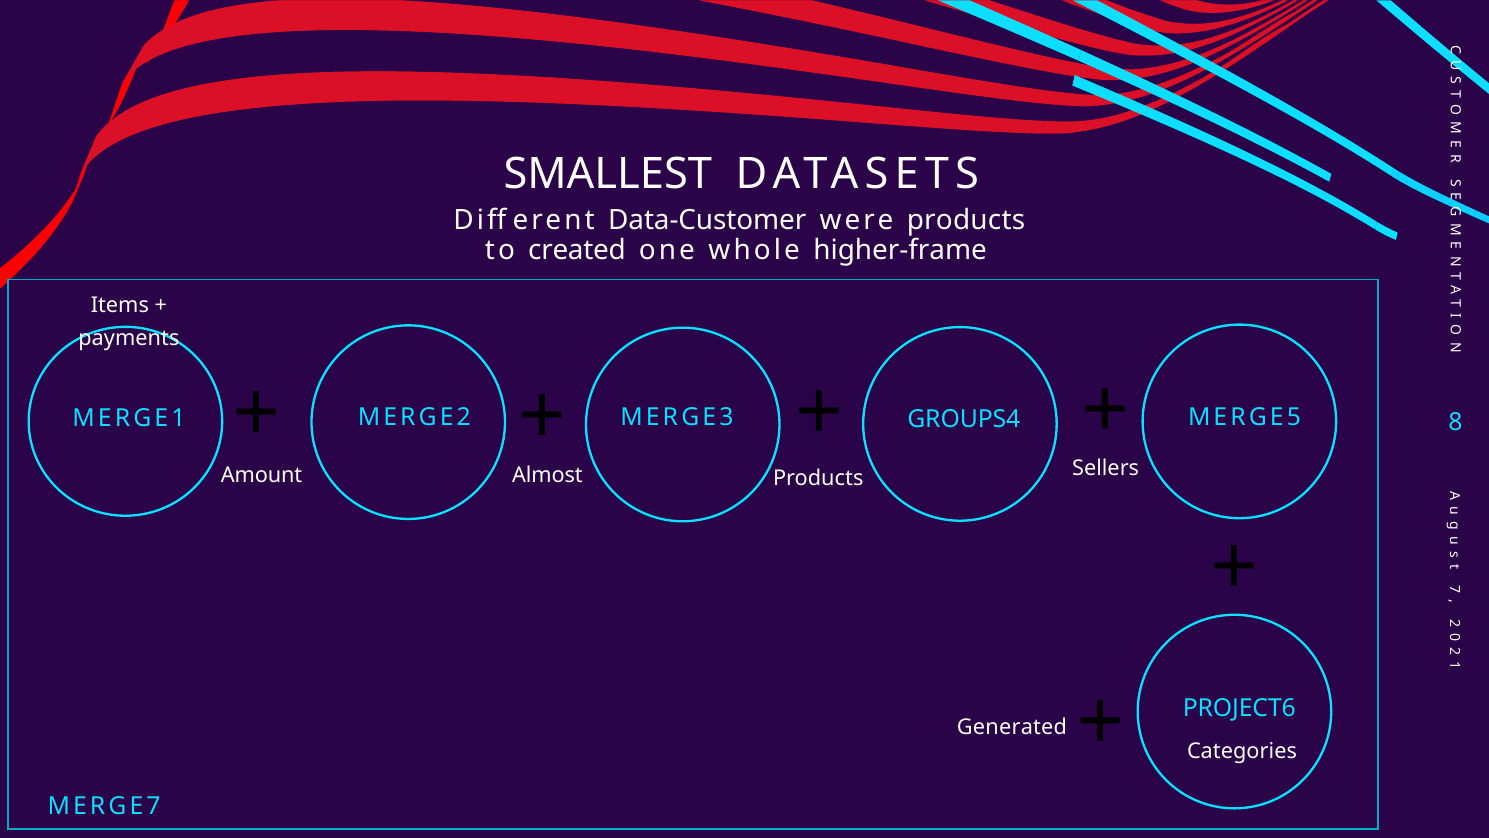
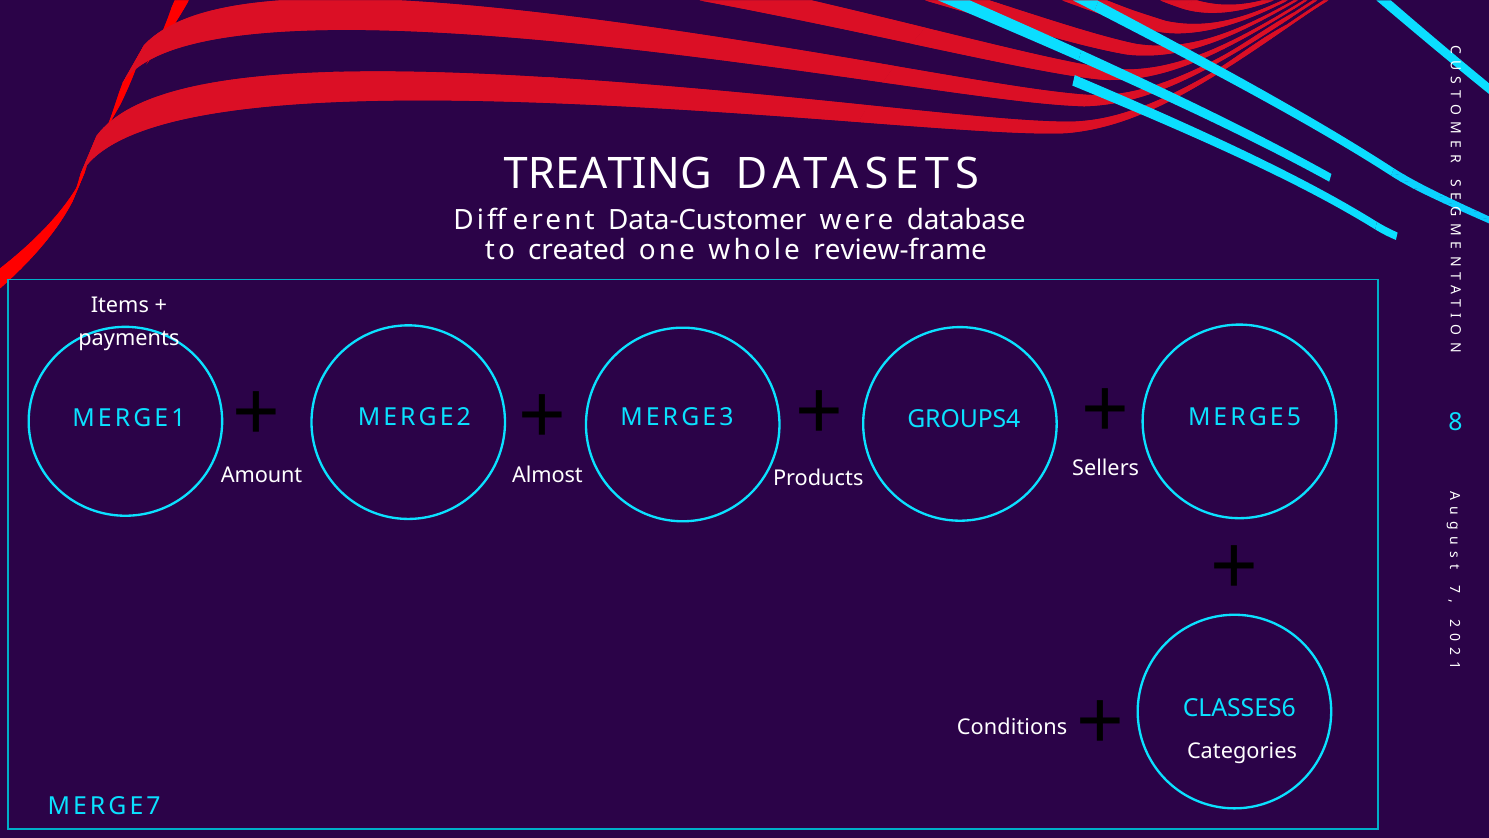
SMALLEST: SMALLEST -> TREATING (608, 174)
were products: products -> database (966, 220)
higher-frame: higher-frame -> review-frame (900, 251)
PROJECT6: PROJECT6 -> CLASSES6 (1239, 708)
Generated: Generated -> Conditions (1012, 727)
